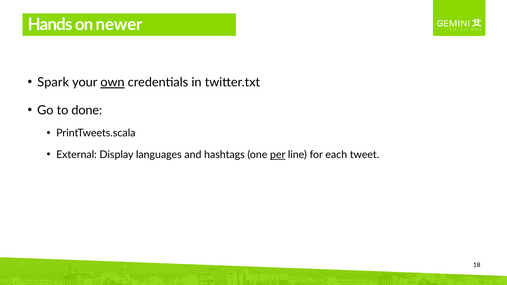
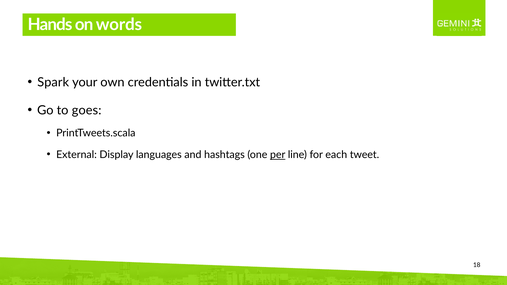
newer: newer -> words (119, 25)
own underline: present -> none (112, 82)
done: done -> goes (87, 111)
